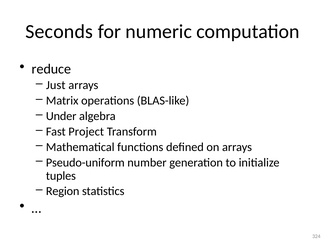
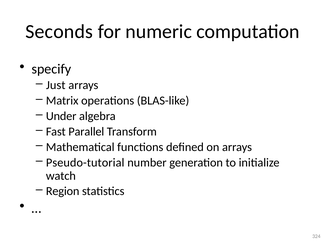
reduce: reduce -> specify (51, 69)
Project: Project -> Parallel (86, 131)
Pseudo-uniform: Pseudo-uniform -> Pseudo-tutorial (85, 162)
tuples: tuples -> watch (61, 176)
